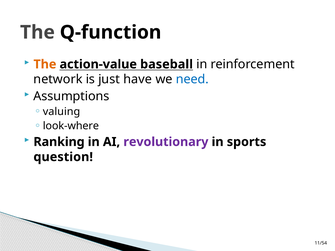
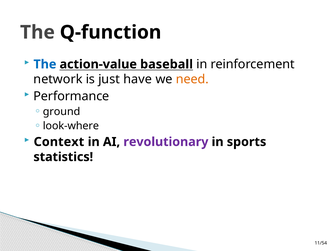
The colour: orange -> blue (45, 64)
need colour: blue -> orange (192, 79)
Assumptions: Assumptions -> Performance (71, 96)
valuing: valuing -> ground (62, 112)
Ranking: Ranking -> Context (59, 142)
question: question -> statistics (63, 157)
